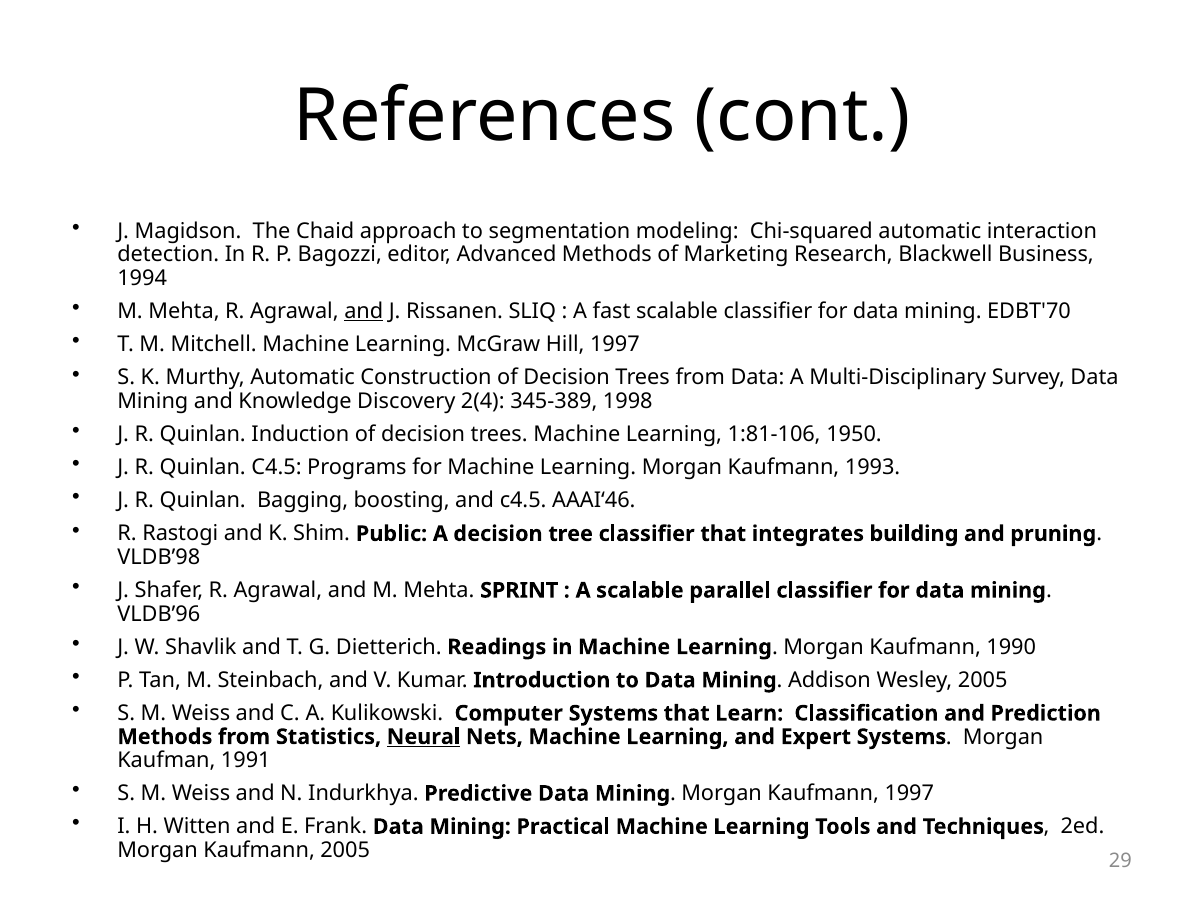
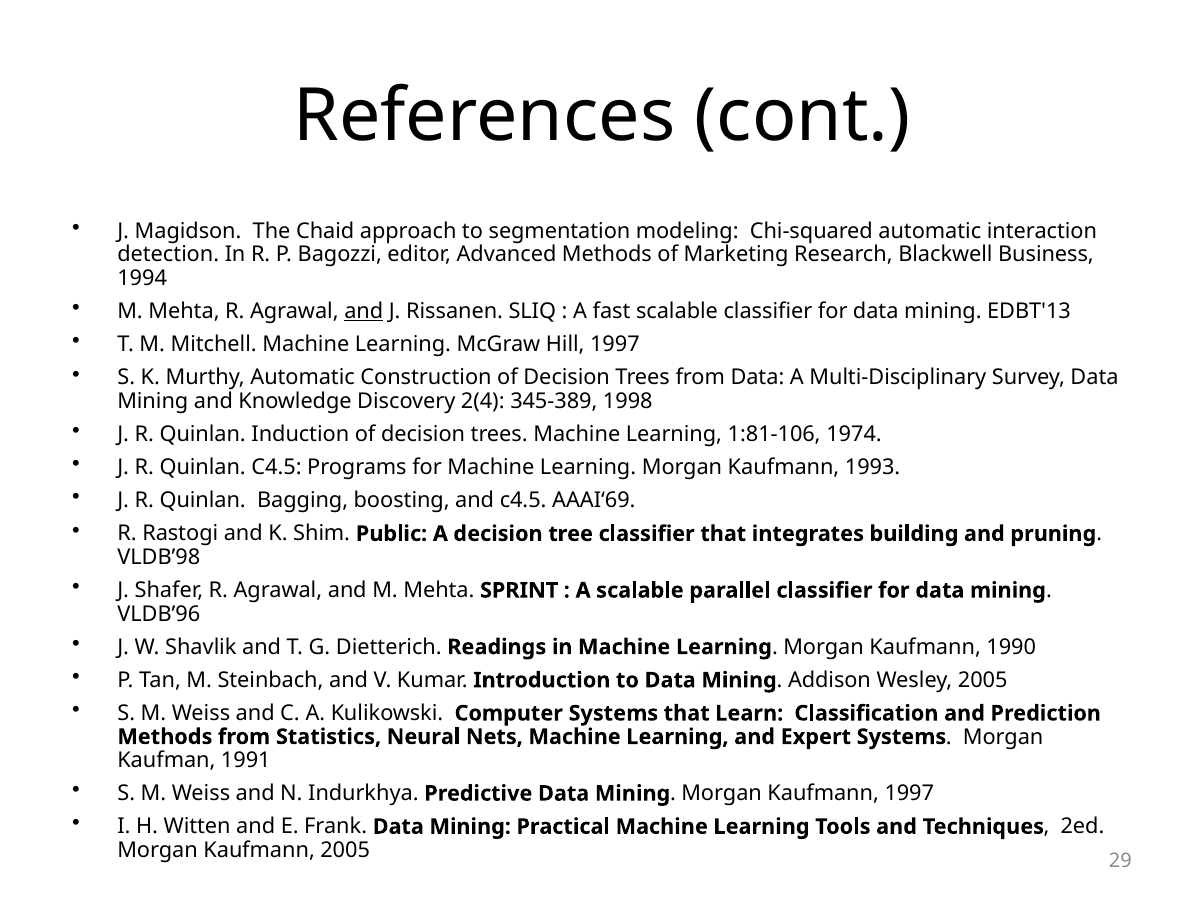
EDBT'70: EDBT'70 -> EDBT'13 (1029, 311)
1950: 1950 -> 1974 (854, 434)
AAAI‘46: AAAI‘46 -> AAAI‘69 (594, 501)
Neural underline: present -> none (424, 737)
